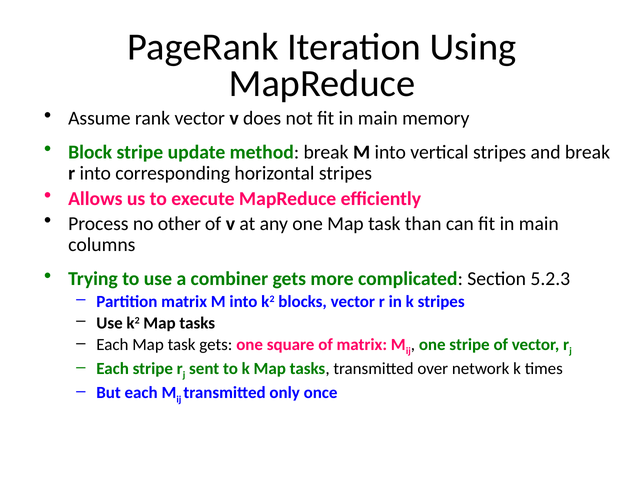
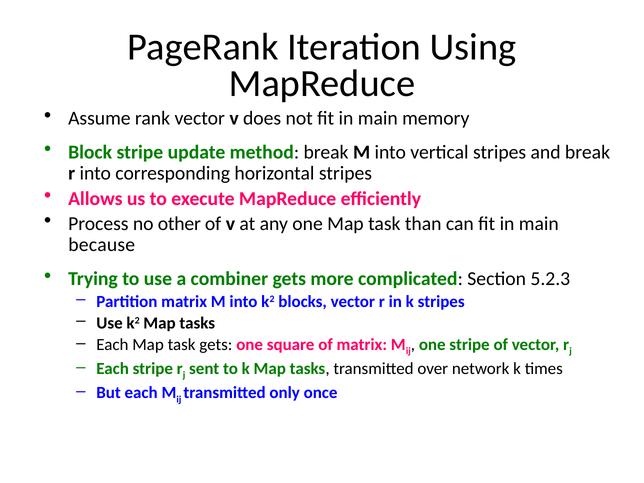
columns: columns -> because (102, 245)
